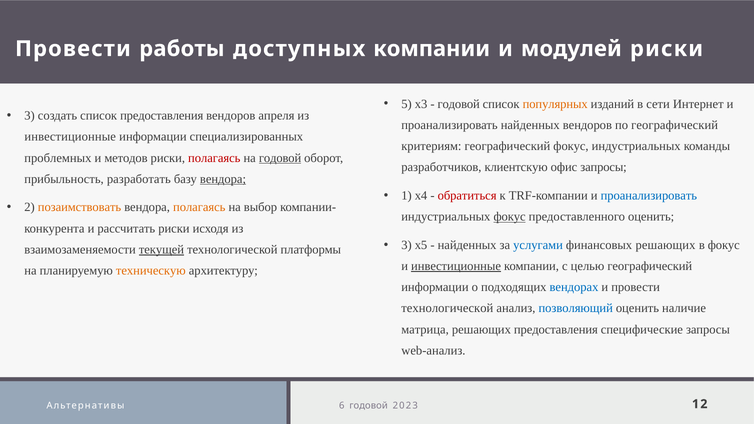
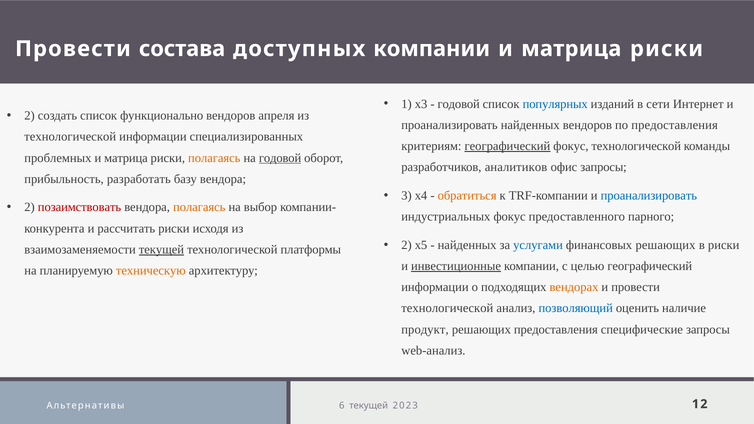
работы: работы -> состава (182, 49)
модулей: модулей -> матрица (571, 49)
5: 5 -> 1 (407, 104)
популярных colour: orange -> blue (555, 104)
3: 3 -> 2 (30, 116)
список предоставления: предоставления -> функционально (162, 116)
по географический: географический -> предоставления (675, 125)
инвестиционные: инвестиционные -> технологической (70, 137)
географический underline: none -> present (507, 146)
фокус индустриальных: индустриальных -> технологической (636, 146)
методов: методов -> матрица (126, 158)
полагаясь colour: red -> orange (214, 158)
клиентскую: клиентскую -> аналитиков (516, 167)
вендора underline: present -> none (223, 179)
1: 1 -> 3 (407, 196)
обратиться colour: red -> orange (467, 196)
позаимствовать colour: orange -> red (80, 207)
фокус underline: present -> none (510, 217)
предоставленного оценить: оценить -> парного (651, 217)
3: 3 -> 2 (407, 245)
в фокус: фокус -> риски (724, 245)
вендорах colour: blue -> orange (574, 287)
матрица: матрица -> продукт (425, 330)
6 годовой: годовой -> текущей (369, 406)
